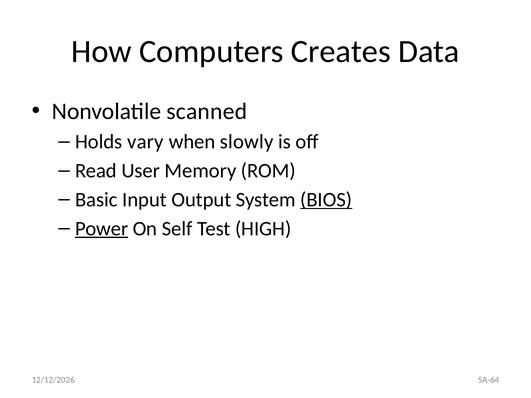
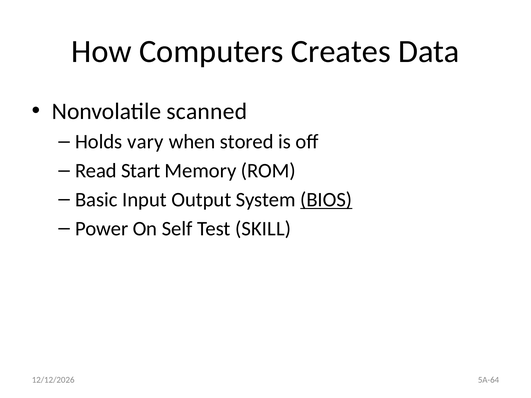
slowly: slowly -> stored (247, 142)
User: User -> Start (141, 171)
Power underline: present -> none (102, 229)
HIGH: HIGH -> SKILL (263, 229)
